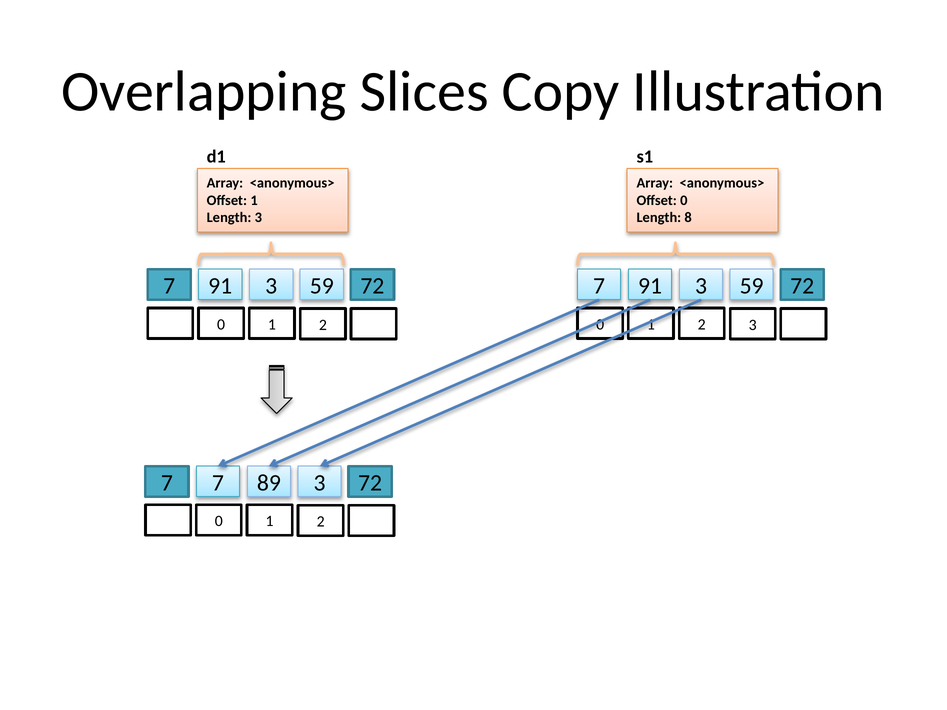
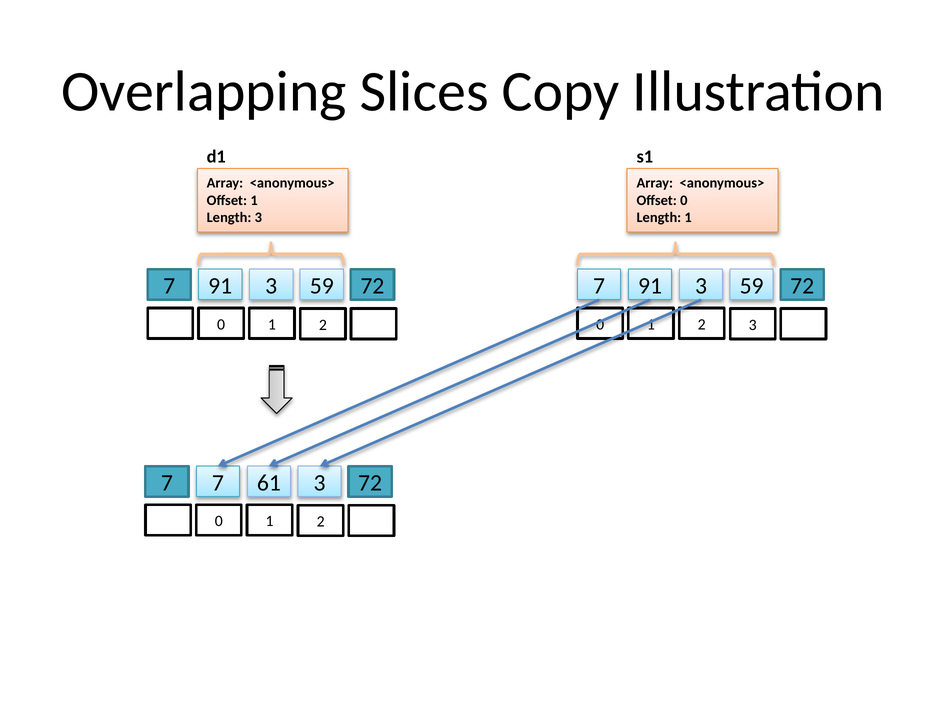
Length 8: 8 -> 1 (688, 218)
89: 89 -> 61 (269, 483)
